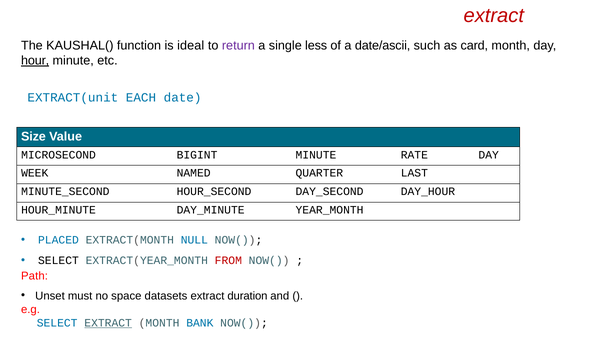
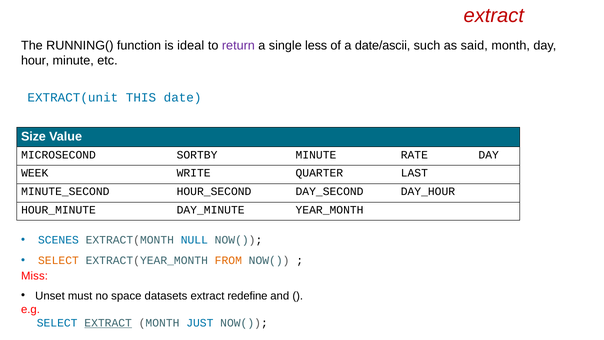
KAUSHAL(: KAUSHAL( -> RUNNING( (80, 45)
card: card -> said (474, 45)
hour underline: present -> none (35, 61)
EACH: EACH -> THIS (141, 98)
BIGINT: BIGINT -> SORTBY (197, 155)
NAMED: NAMED -> WRITE (194, 173)
PLACED: PLACED -> SCENES (58, 240)
SELECT colour: black -> orange (58, 260)
FROM colour: red -> orange (228, 260)
Path: Path -> Miss (34, 276)
duration: duration -> redefine (247, 296)
BANK: BANK -> JUST (200, 323)
